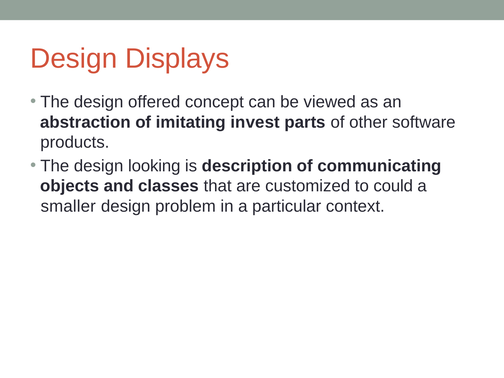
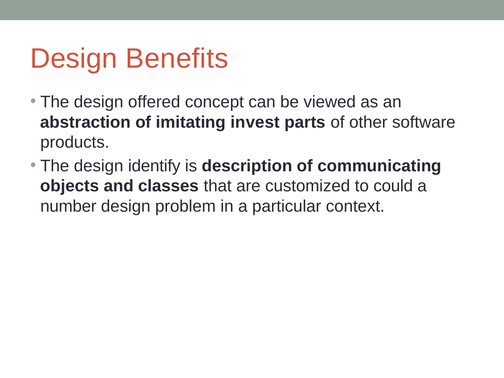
Displays: Displays -> Benefits (177, 59)
looking: looking -> identify (154, 166)
smaller: smaller -> number (68, 206)
